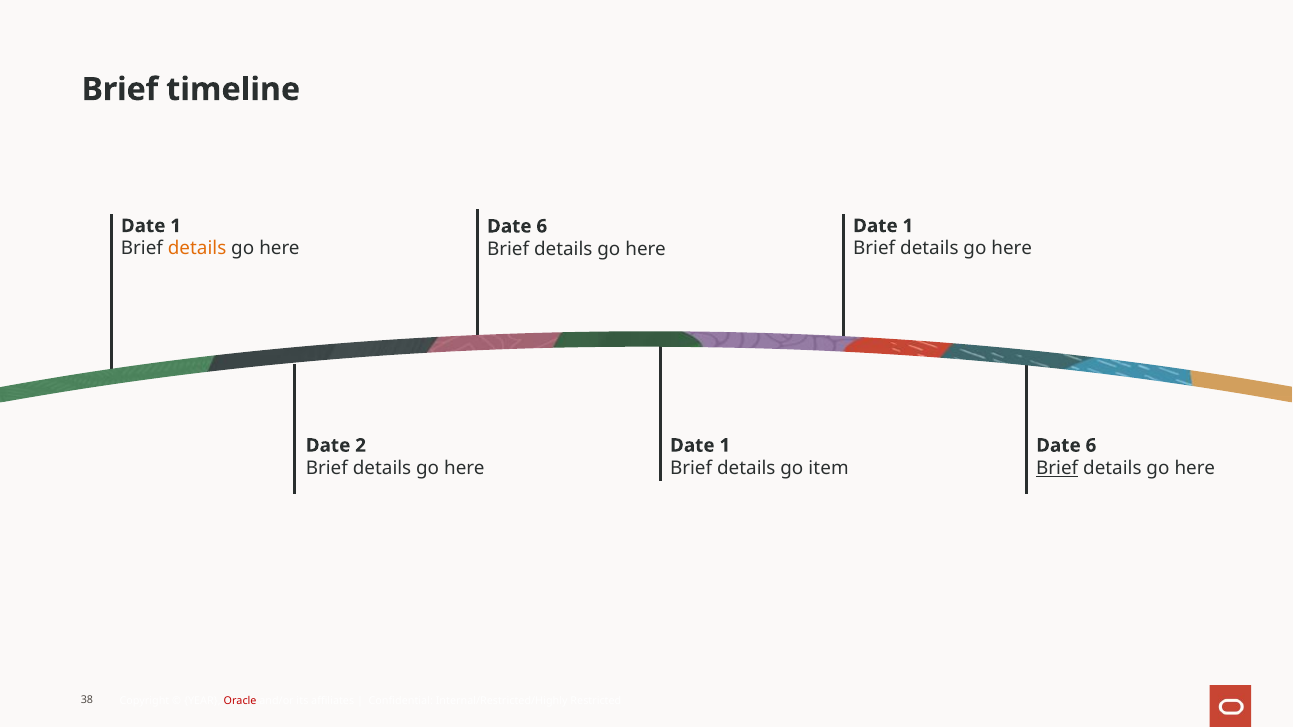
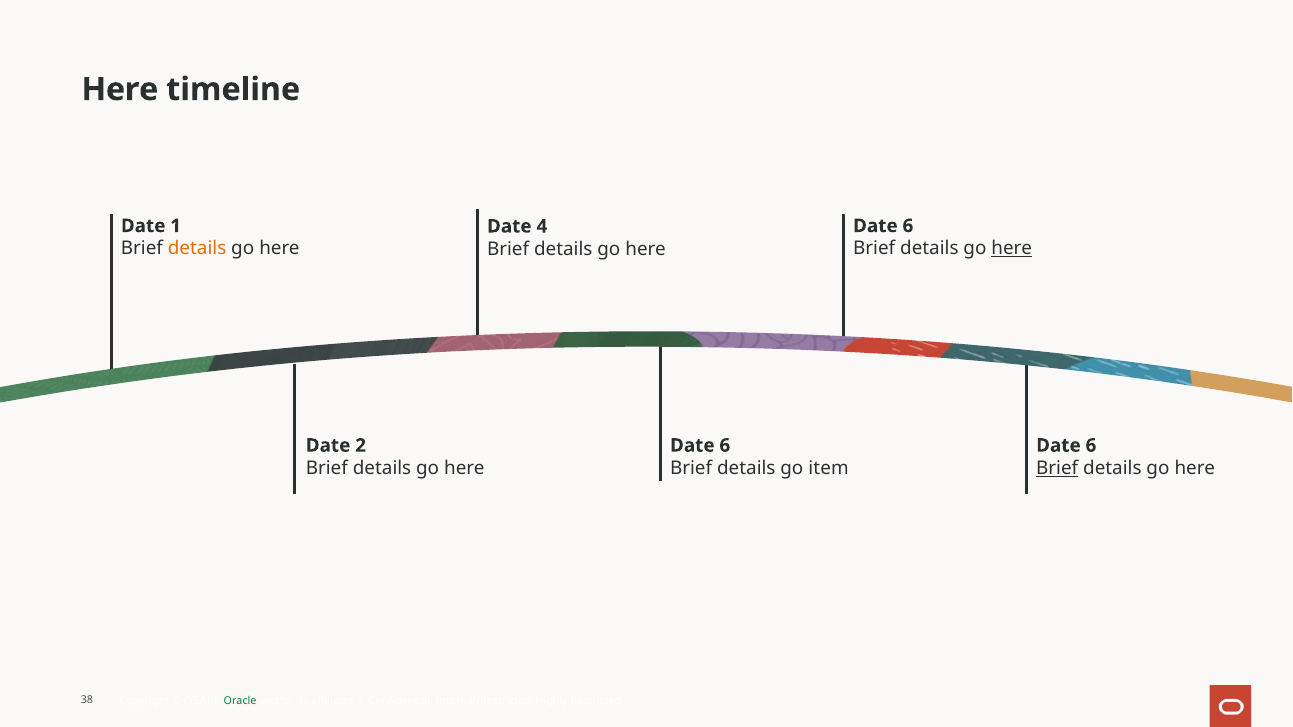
Brief: Brief -> Here (120, 89)
1: 1 -> 6 (908, 226)
6: 6 -> 4 (542, 226)
here underline: none -> present (1012, 249)
1: 1 -> 6 (725, 446)
Oracle colour: red -> green (240, 701)
